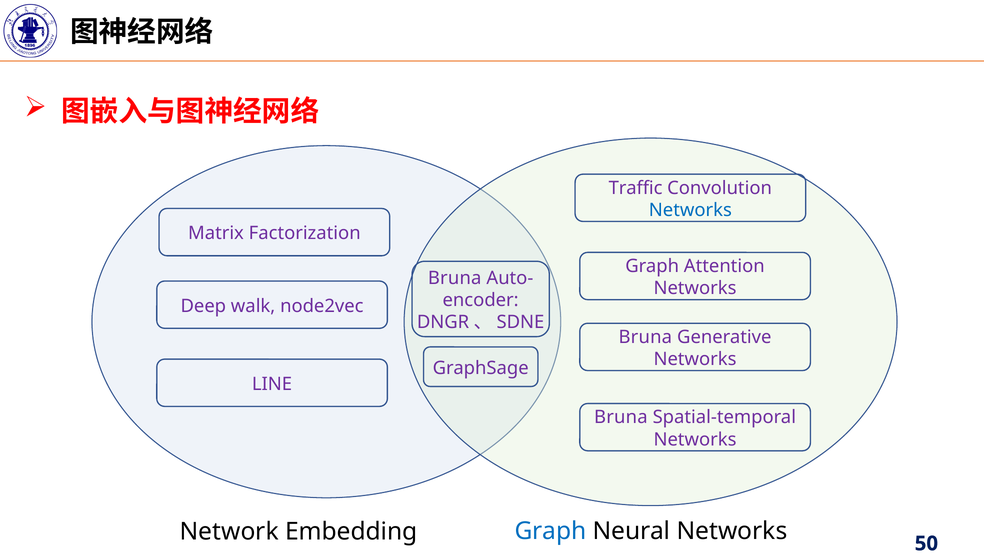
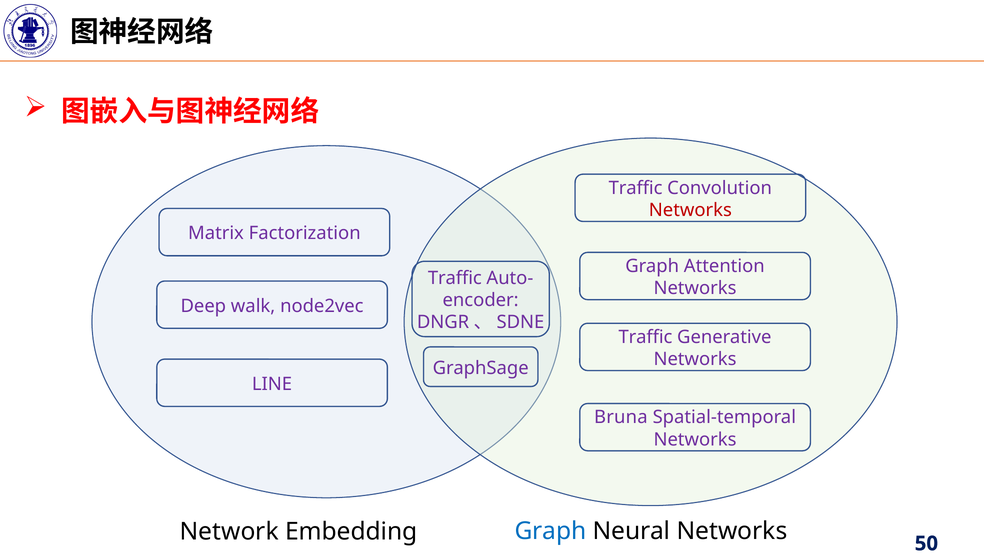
Networks colour: blue -> red (690, 210)
Bruna: Bruna -> Traffic (455, 278)
Bruna: Bruna -> Traffic (645, 337)
